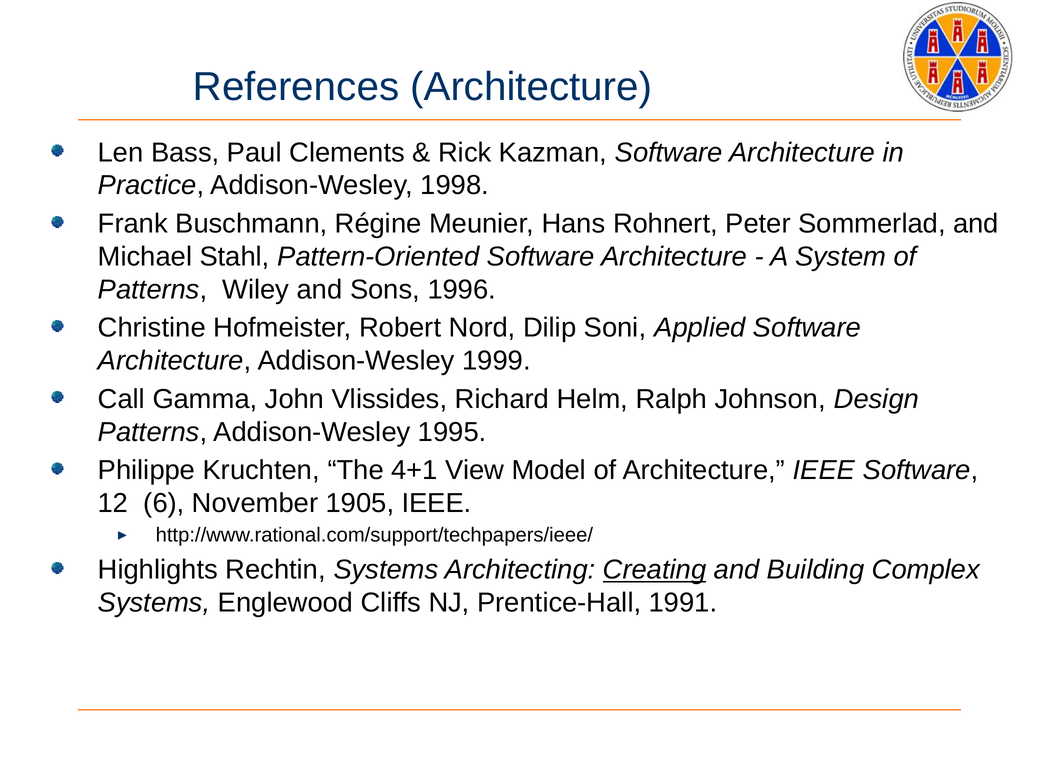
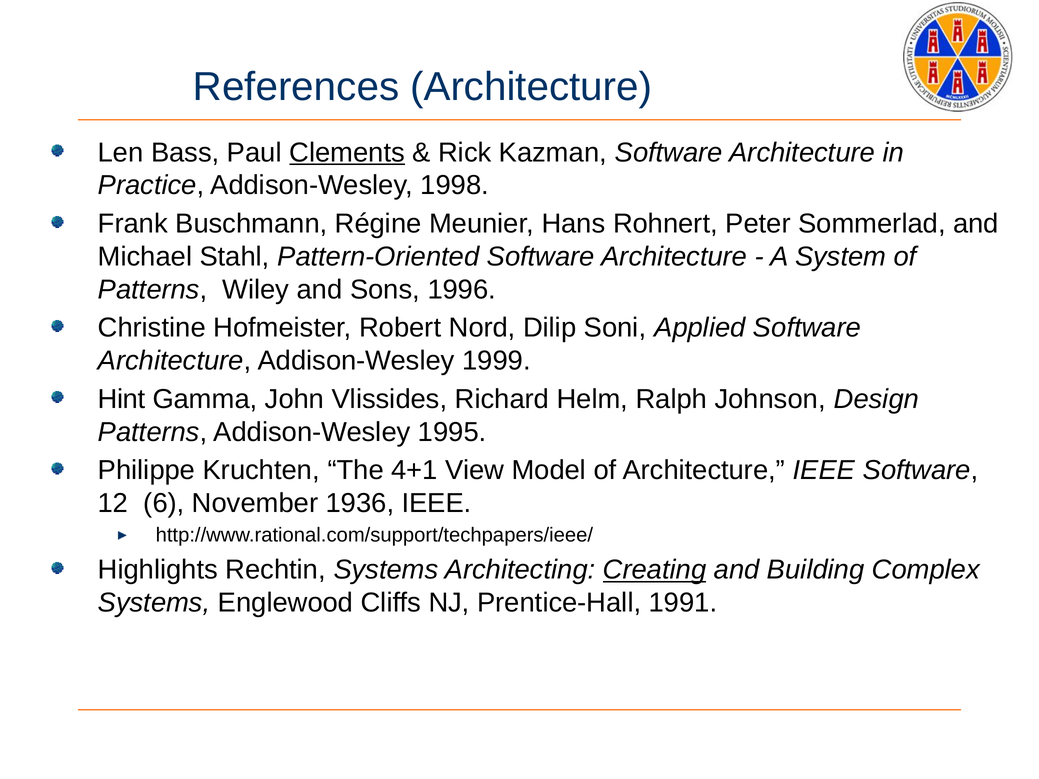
Clements underline: none -> present (347, 153)
Call: Call -> Hint (122, 399)
1905: 1905 -> 1936 (360, 503)
